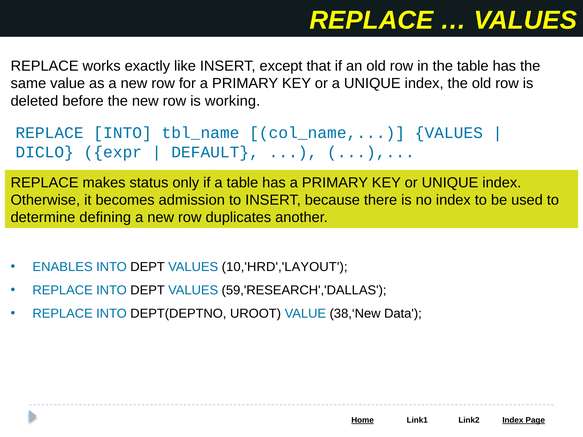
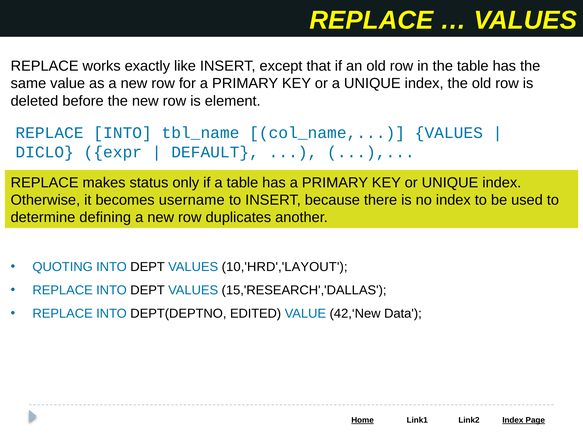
working: working -> element (233, 101)
admission: admission -> username (192, 200)
ENABLES: ENABLES -> QUOTING (63, 267)
59,'RESEARCH','DALLAS: 59,'RESEARCH','DALLAS -> 15,'RESEARCH','DALLAS (304, 290)
UROOT: UROOT -> EDITED (256, 314)
38,‘New: 38,‘New -> 42,‘New (355, 314)
